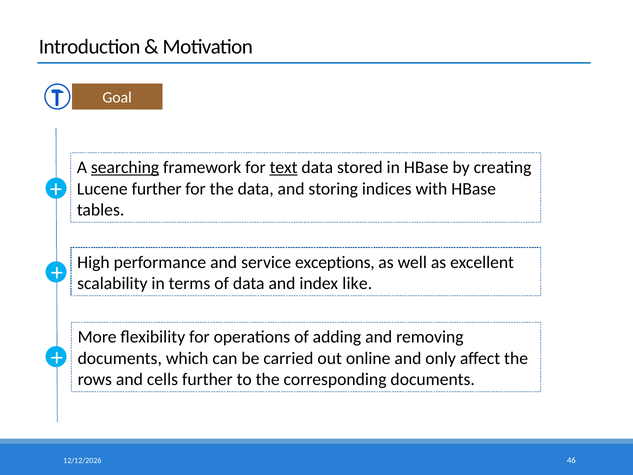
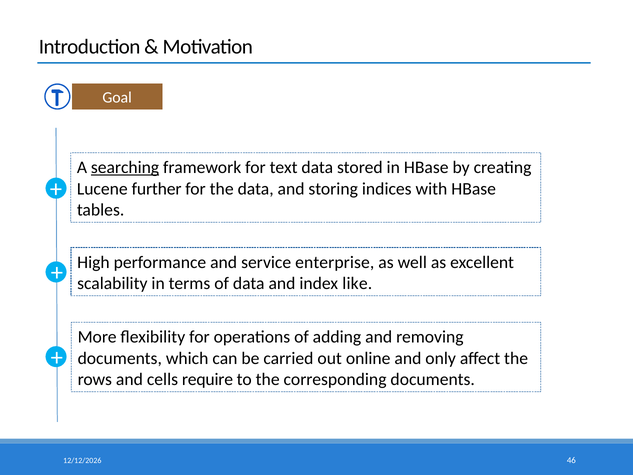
text underline: present -> none (284, 168)
exceptions: exceptions -> enterprise (335, 262)
cells further: further -> require (207, 379)
